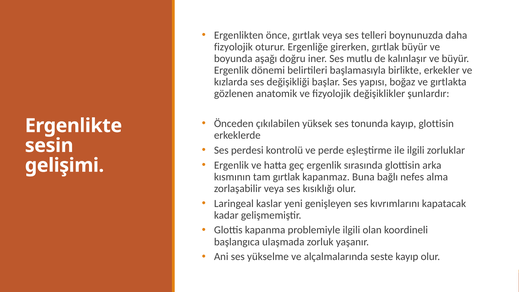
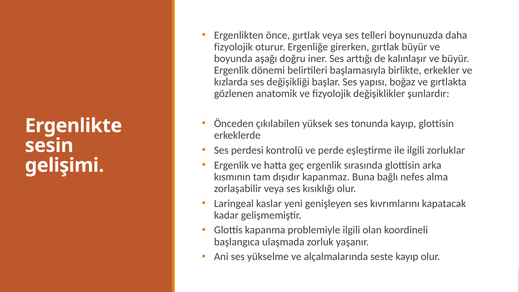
mutlu: mutlu -> arttığı (359, 59)
tam gırtlak: gırtlak -> dışıdır (286, 177)
